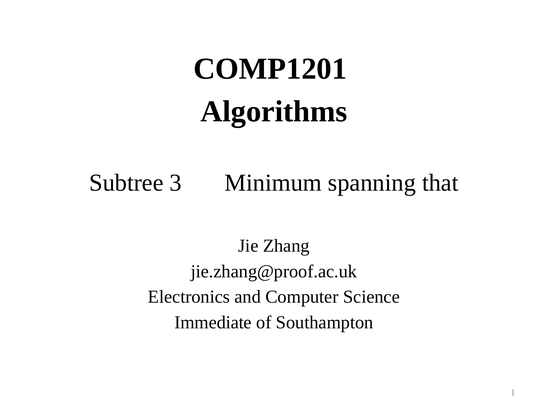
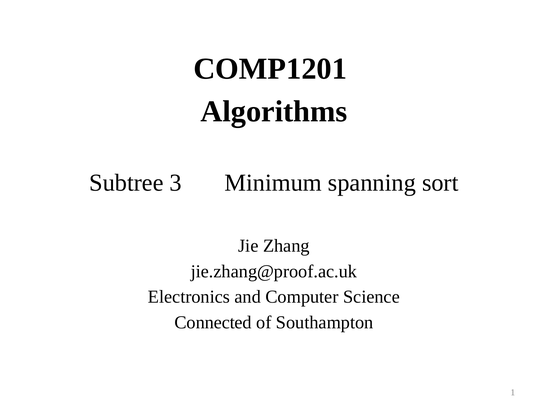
that: that -> sort (440, 183)
Immediate: Immediate -> Connected (213, 322)
